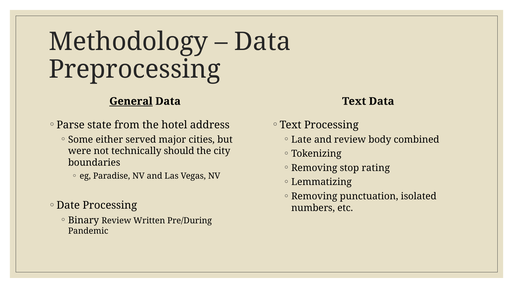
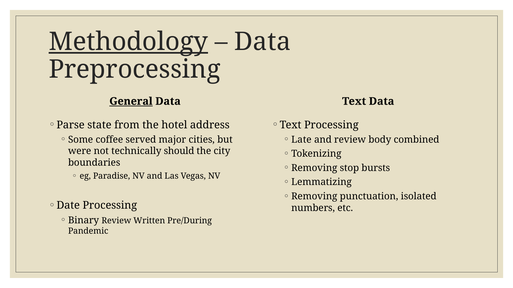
Methodology underline: none -> present (128, 42)
either: either -> coffee (109, 140)
rating: rating -> bursts (376, 168)
